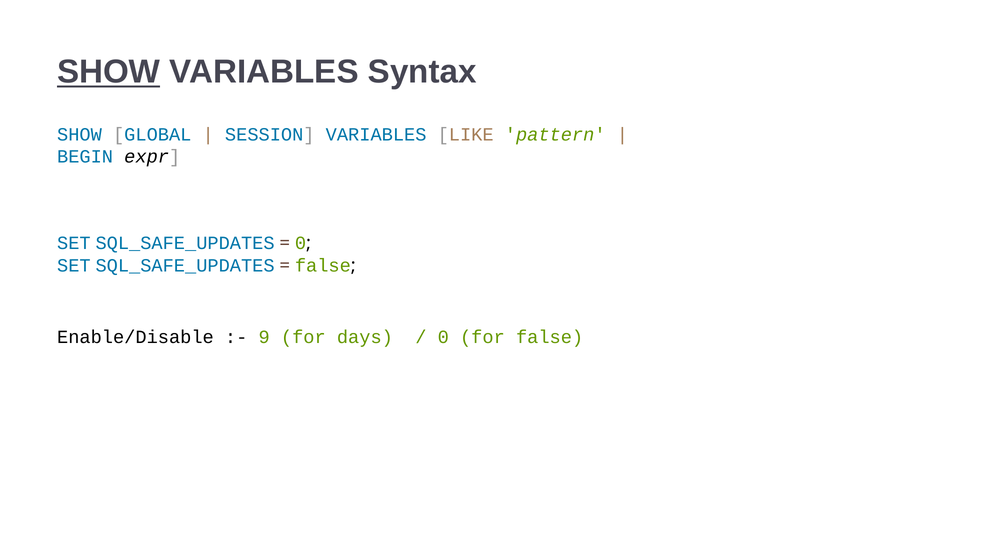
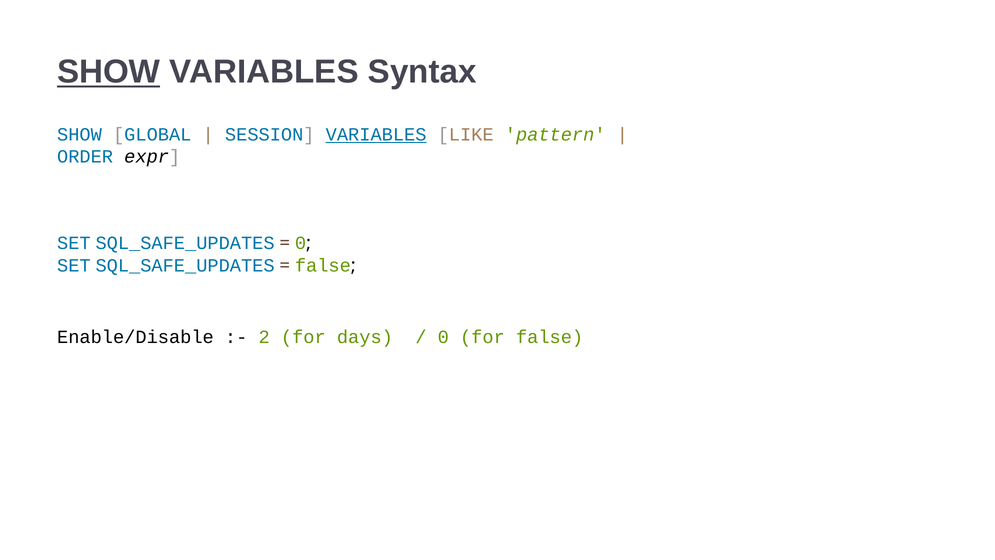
VARIABLES underline: none -> present (376, 134)
BEGIN: BEGIN -> ORDER (85, 157)
9: 9 -> 2 (264, 337)
